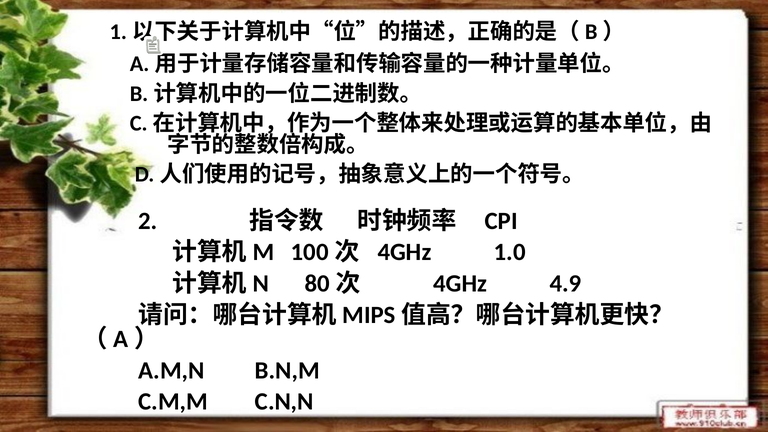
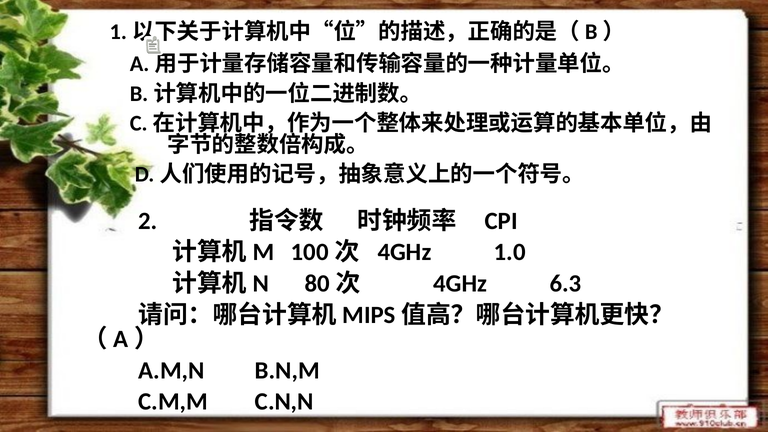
4.9: 4.9 -> 6.3 (565, 284)
